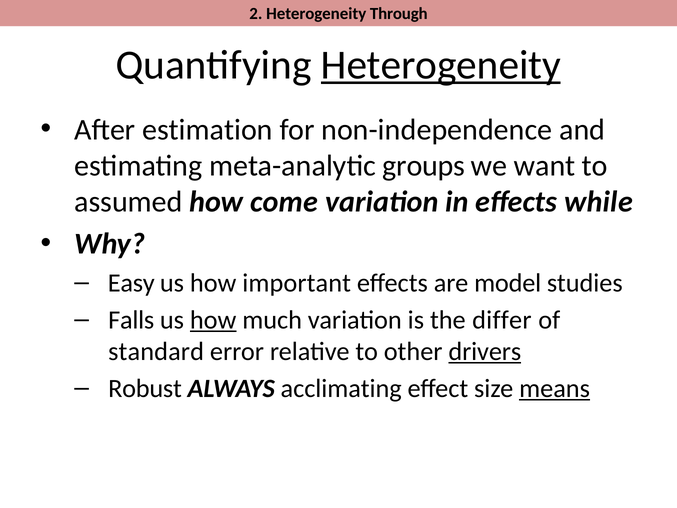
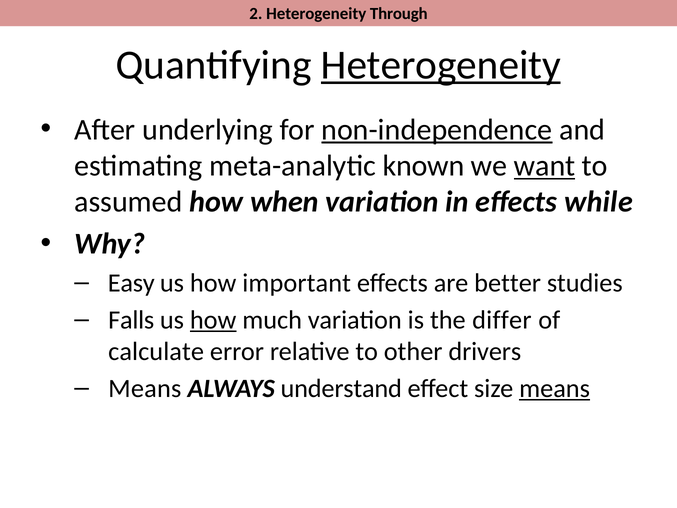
estimation: estimation -> underlying (208, 130)
non-independence underline: none -> present (437, 130)
groups: groups -> known (424, 166)
want underline: none -> present (545, 166)
come: come -> when (284, 202)
model: model -> better (508, 283)
standard: standard -> calculate (156, 351)
drivers underline: present -> none (485, 351)
Robust: Robust -> Means (145, 388)
acclimating: acclimating -> understand (341, 388)
